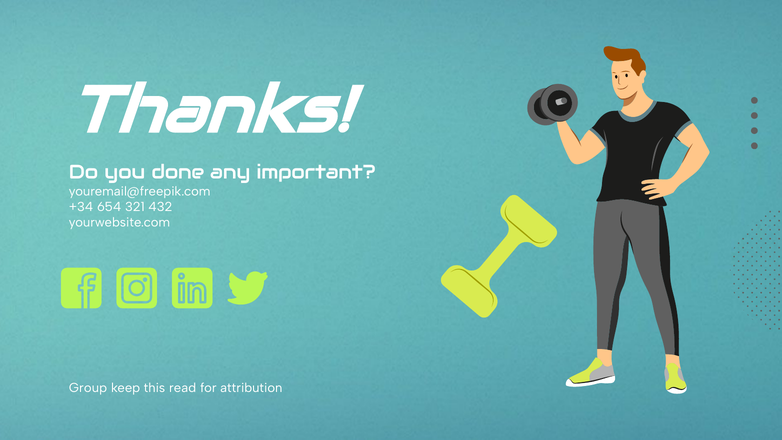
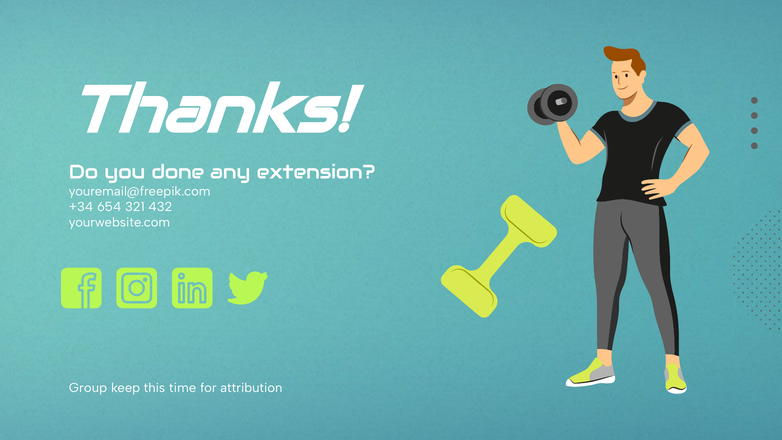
important: important -> extension (316, 172)
read: read -> time (183, 388)
